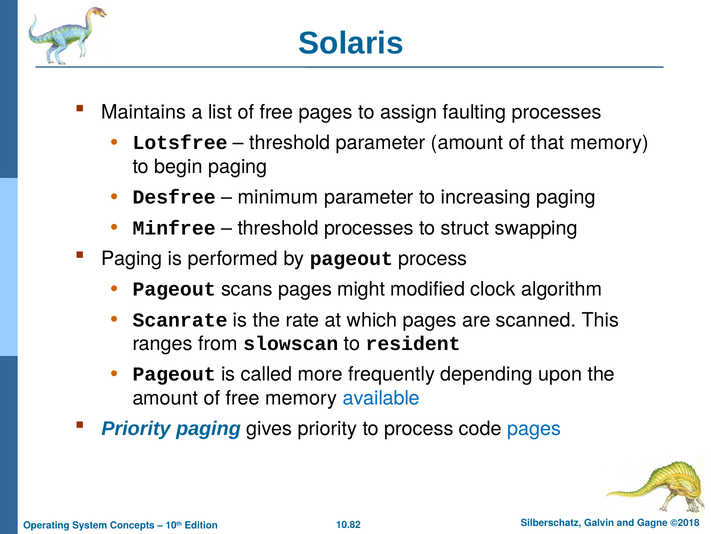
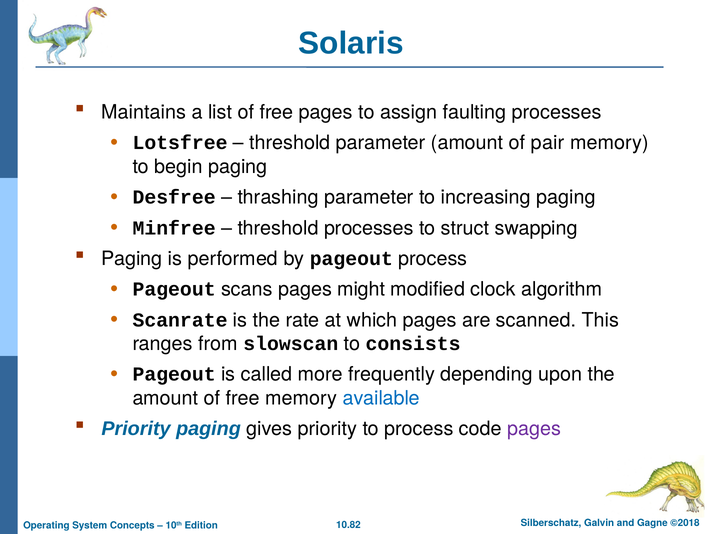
that: that -> pair (548, 143)
minimum: minimum -> thrashing (278, 197)
resident: resident -> consists (413, 343)
pages colour: blue -> purple (534, 428)
